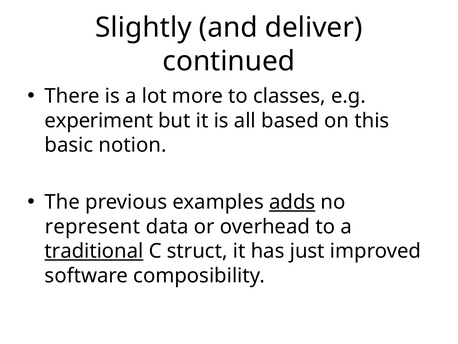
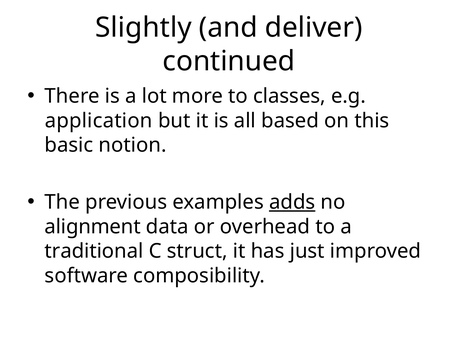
experiment: experiment -> application (99, 121)
represent: represent -> alignment (93, 226)
traditional underline: present -> none (94, 251)
